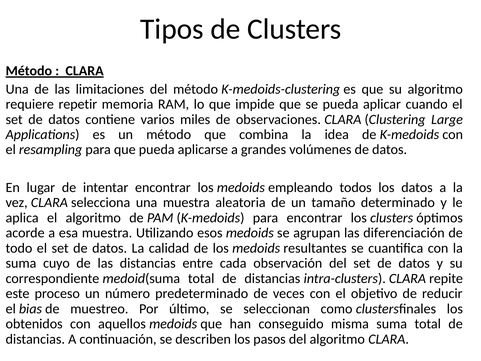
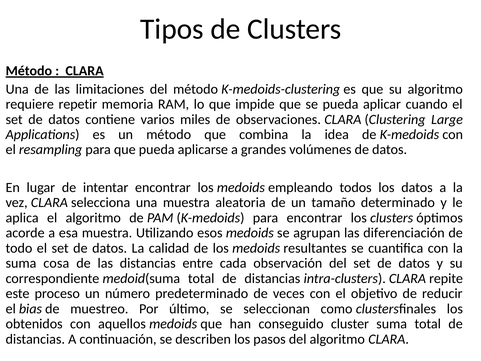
cuyo: cuyo -> cosa (56, 263)
misma: misma -> cluster (350, 324)
